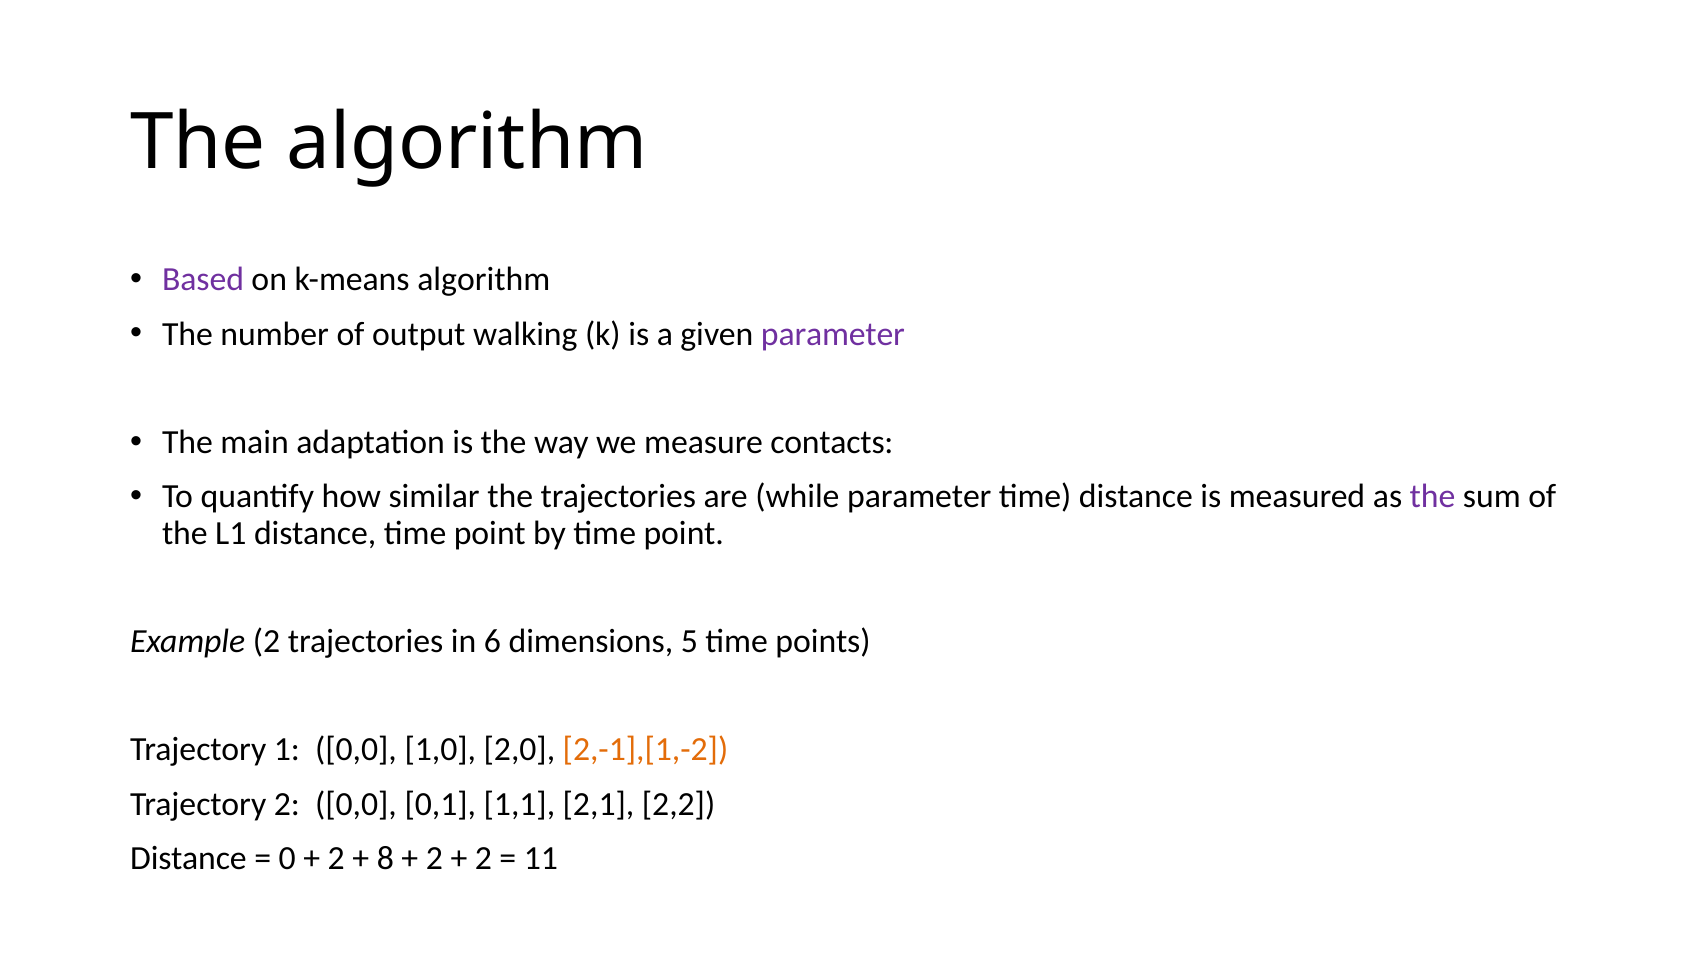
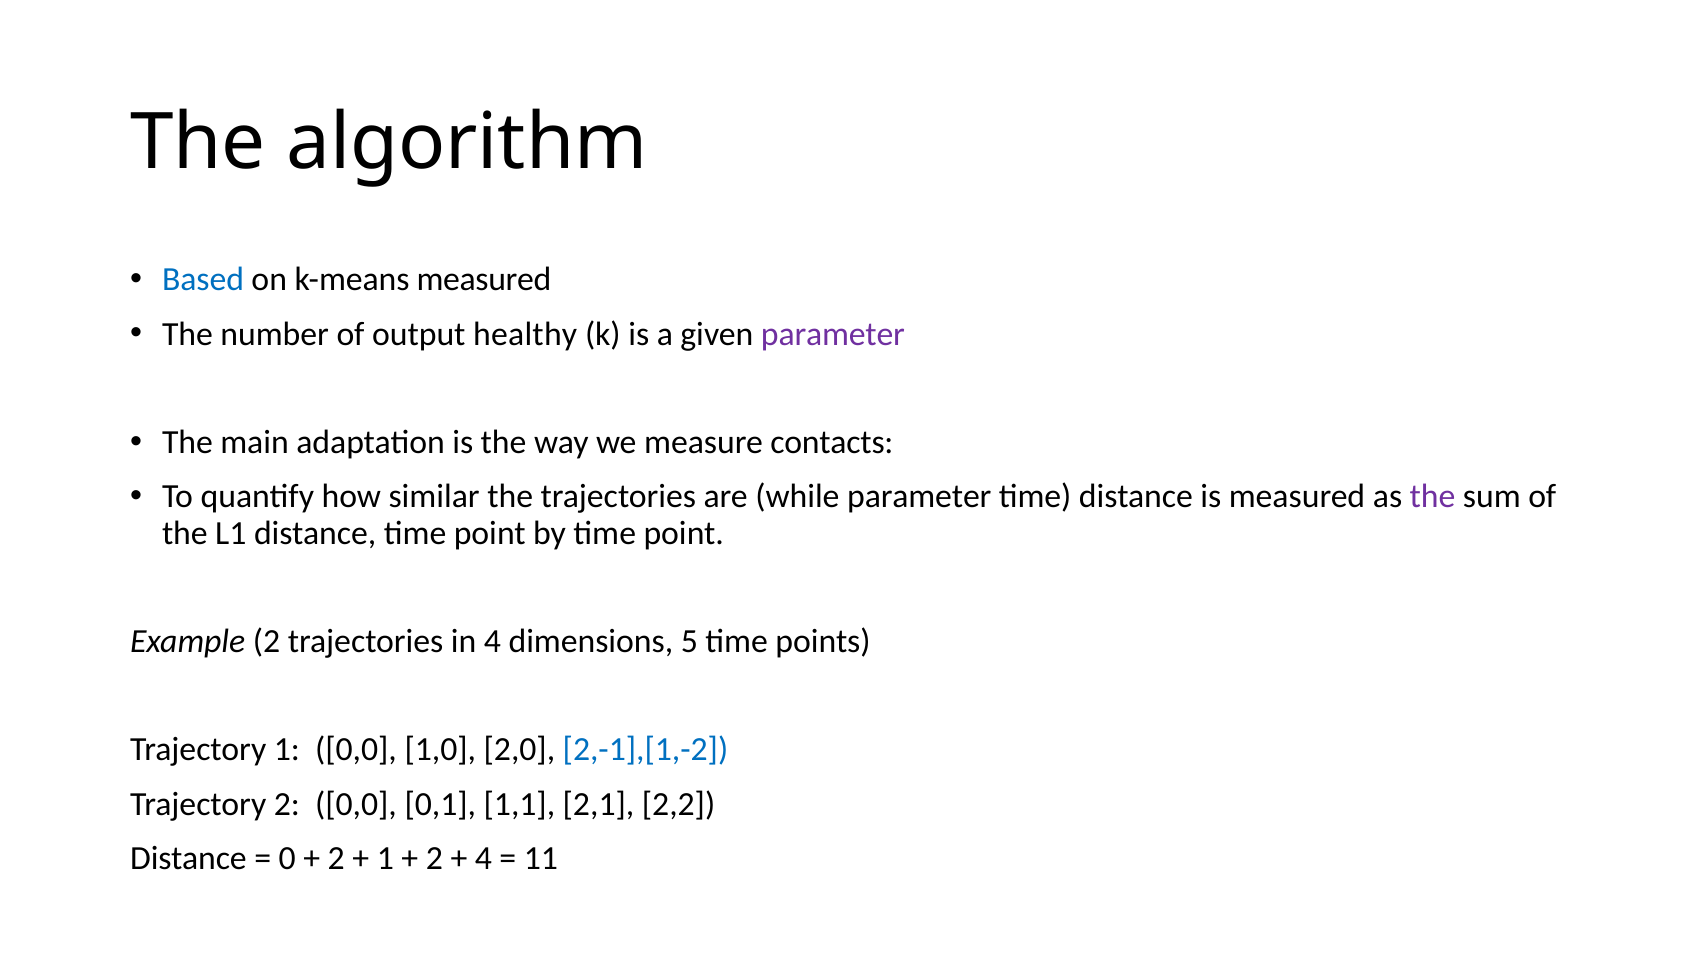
Based colour: purple -> blue (203, 280)
k-means algorithm: algorithm -> measured (484, 280)
walking: walking -> healthy (525, 334)
in 6: 6 -> 4 (492, 642)
2,-1],[1,-2 colour: orange -> blue (645, 750)
8: 8 -> 1 (385, 859)
2: 2 -> 4 (483, 859)
